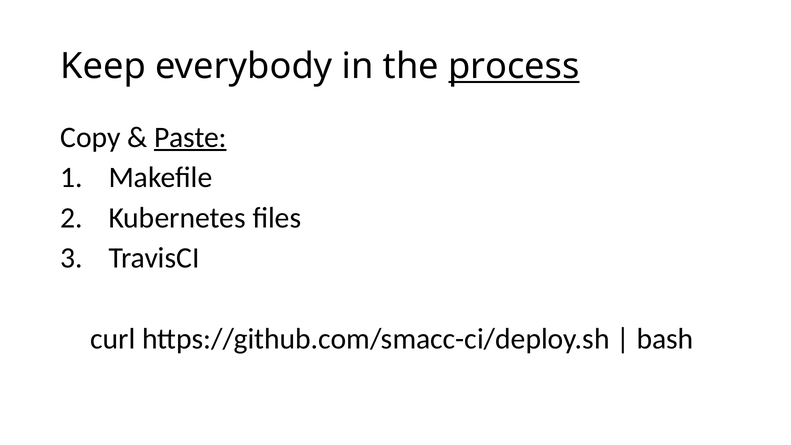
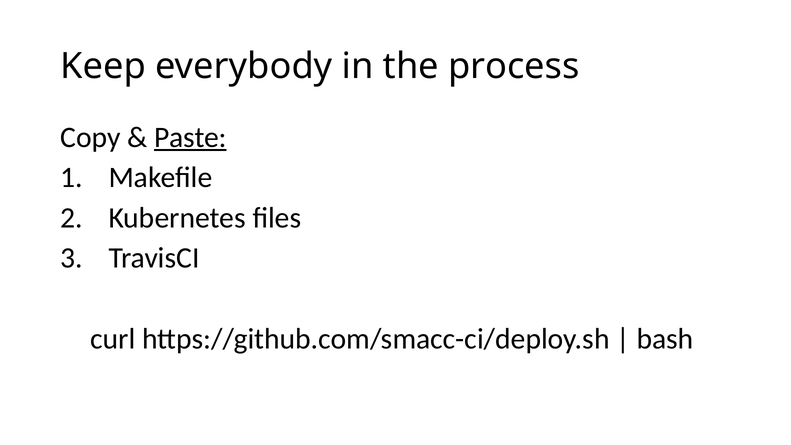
process underline: present -> none (514, 66)
